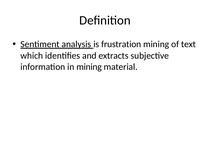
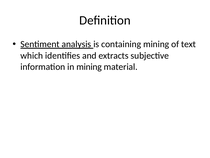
frustration: frustration -> containing (121, 44)
